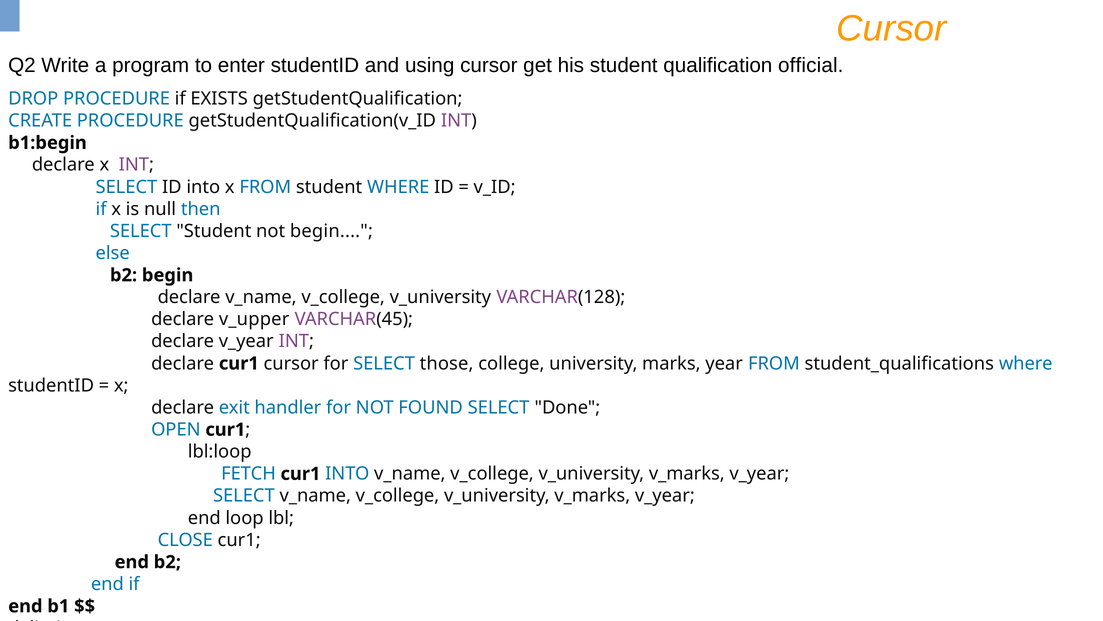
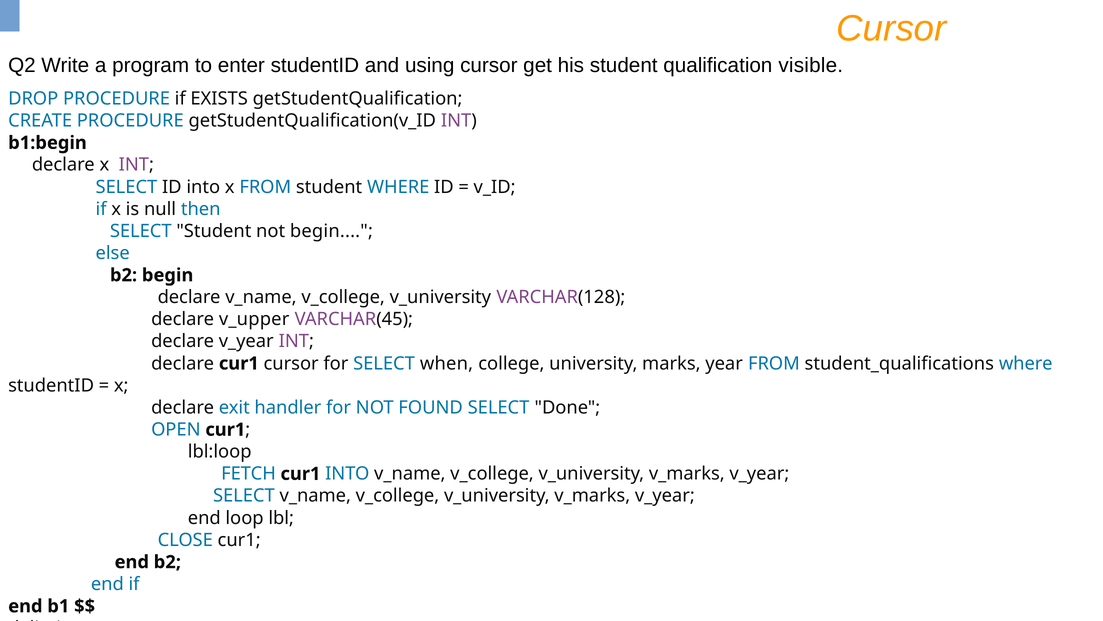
official: official -> visible (811, 65)
those: those -> when (447, 363)
